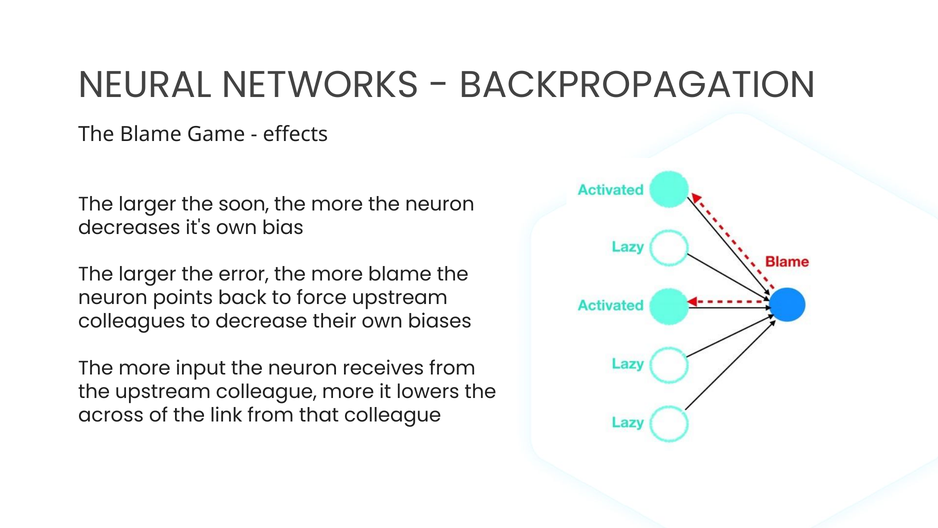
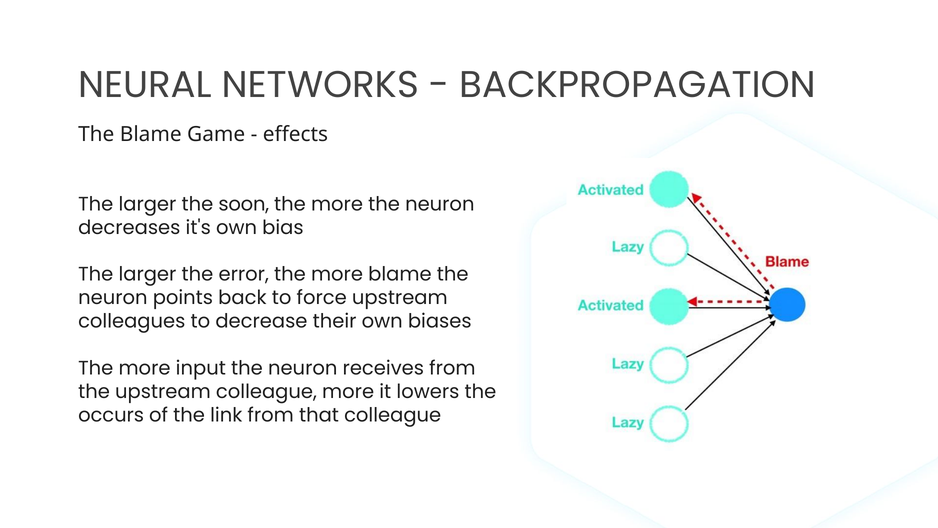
across: across -> occurs (111, 415)
